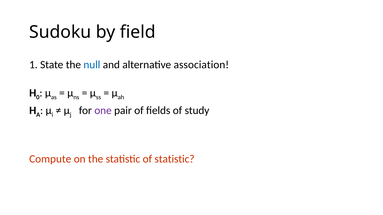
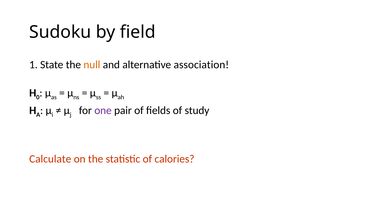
null colour: blue -> orange (92, 65)
Compute: Compute -> Calculate (50, 159)
of statistic: statistic -> calories (174, 159)
